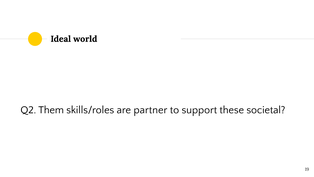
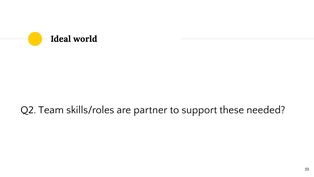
Them: Them -> Team (51, 110)
societal: societal -> needed (266, 110)
